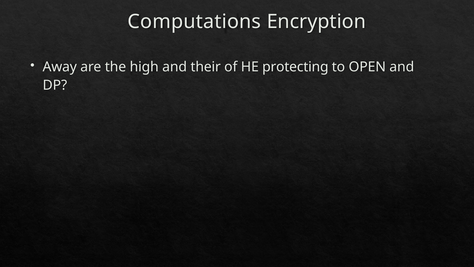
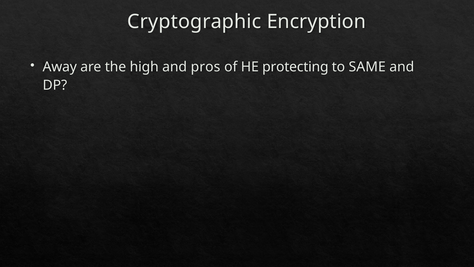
Computations: Computations -> Cryptographic (194, 22)
their: their -> pros (206, 67)
OPEN: OPEN -> SAME (367, 67)
